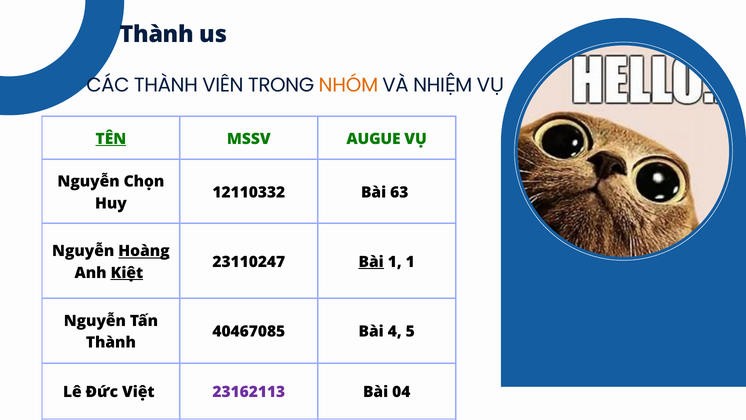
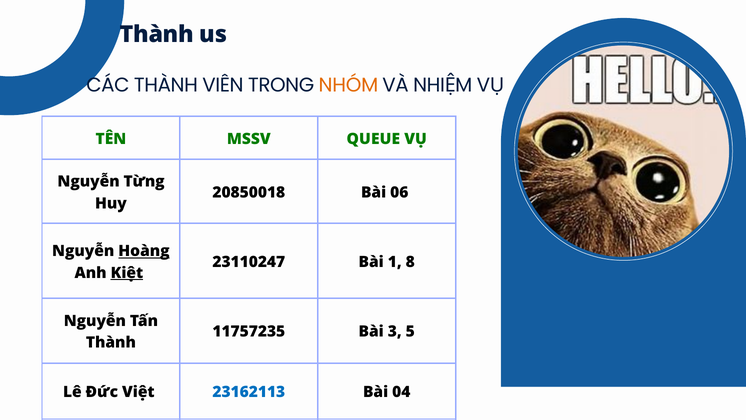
TÊN underline: present -> none (111, 139)
AUGUE: AUGUE -> QUEUE (373, 139)
Chọn: Chọn -> Từng (144, 181)
12110332: 12110332 -> 20850018 (249, 192)
63: 63 -> 06 (399, 192)
Bài underline: present -> none (371, 262)
1 1: 1 -> 8 (410, 262)
40467085: 40467085 -> 11757235 (249, 332)
4: 4 -> 3 (395, 332)
23162113 colour: purple -> blue (249, 392)
